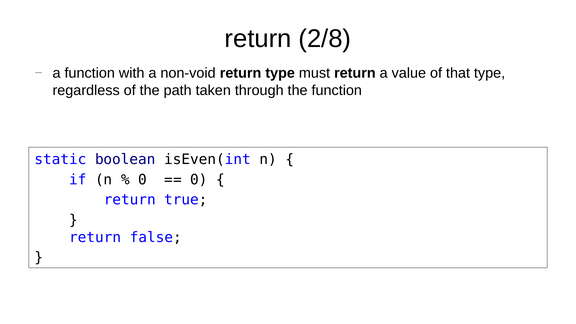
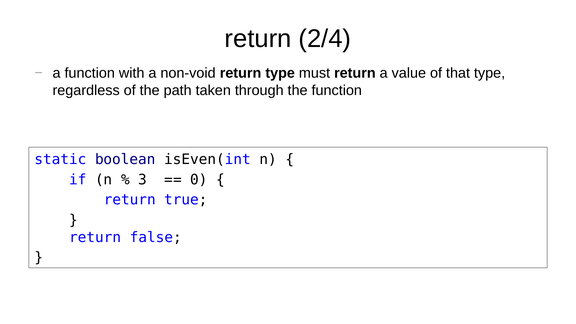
2/8: 2/8 -> 2/4 (325, 39)
0: 0 -> 3 (143, 180)
